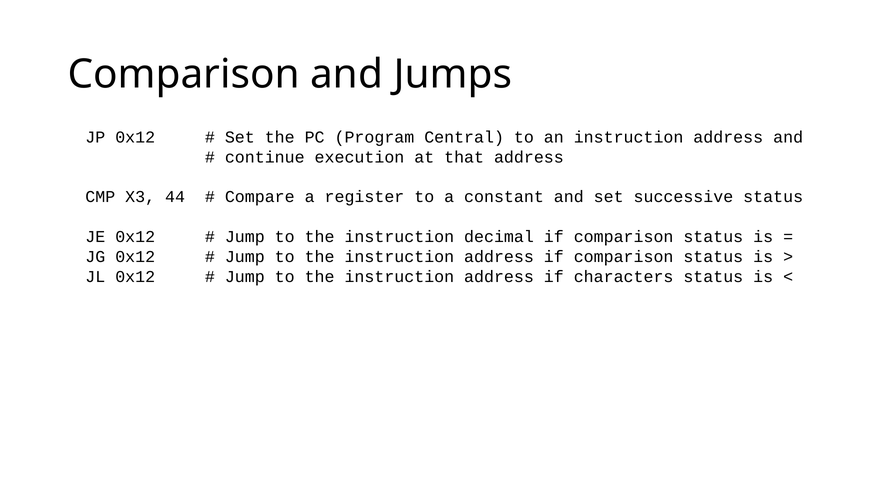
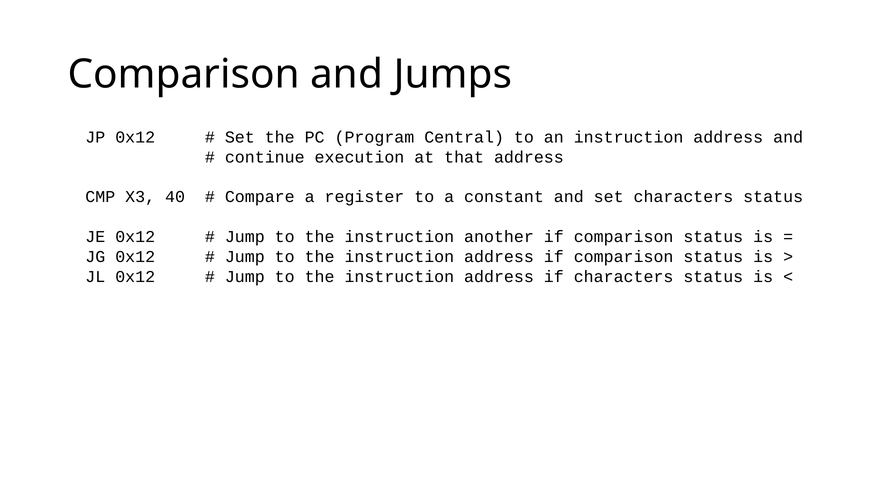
44: 44 -> 40 (175, 197)
set successive: successive -> characters (683, 197)
decimal: decimal -> another (499, 237)
